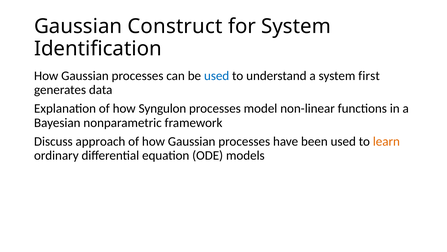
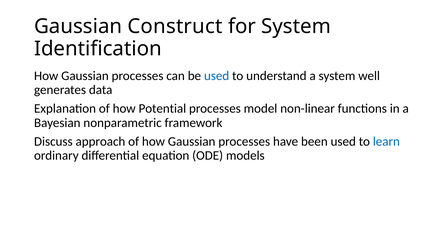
first: first -> well (369, 76)
Syngulon: Syngulon -> Potential (162, 108)
learn colour: orange -> blue (386, 141)
